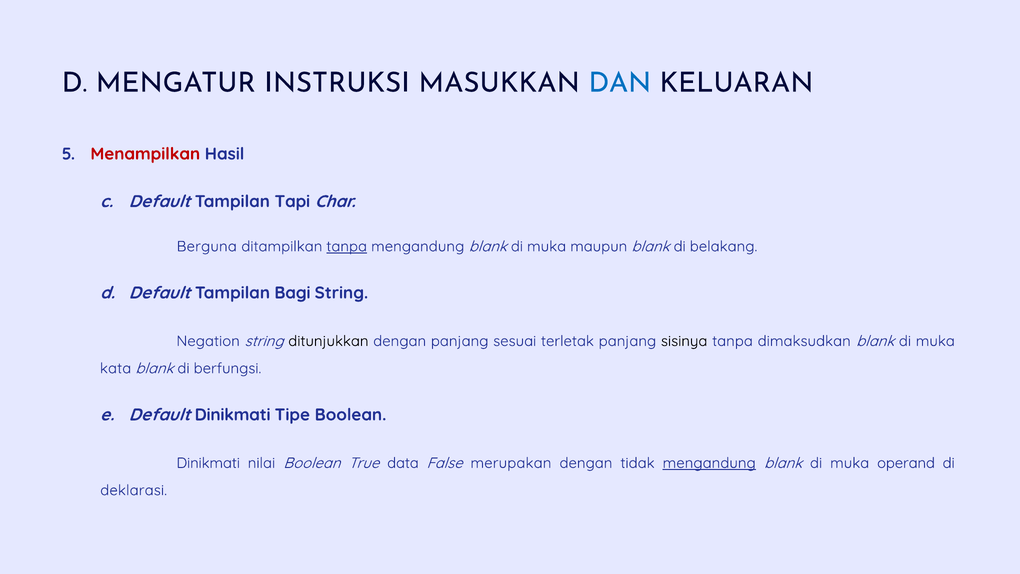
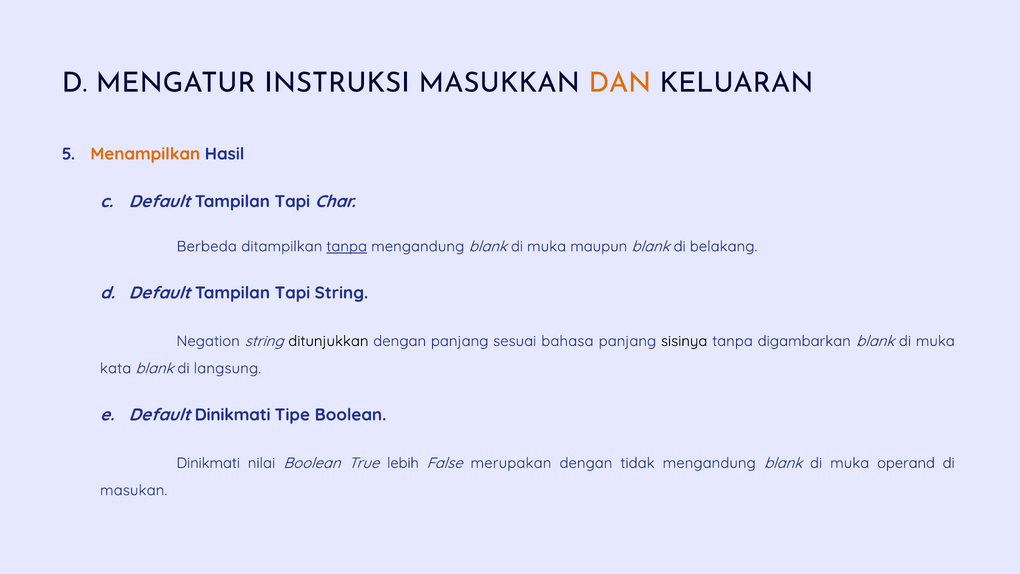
DAN colour: blue -> orange (620, 83)
Menampilkan colour: red -> orange (145, 154)
Berguna: Berguna -> Berbeda (207, 246)
d Default Tampilan Bagi: Bagi -> Tapi (292, 293)
terletak: terletak -> bahasa (567, 341)
dimaksudkan: dimaksudkan -> digambarkan (804, 341)
berfungsi: berfungsi -> langsung (227, 368)
data: data -> lebih (403, 463)
mengandung underline: present -> none (709, 463)
deklarasi: deklarasi -> masukan (134, 490)
